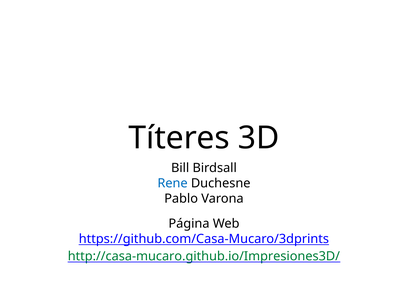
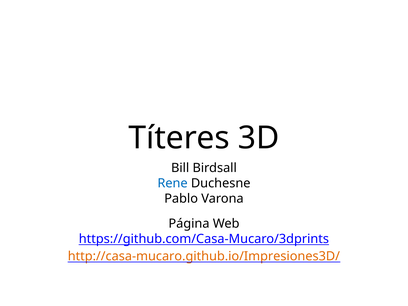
http://casa-mucaro.github.io/Impresiones3D/ colour: green -> orange (204, 256)
